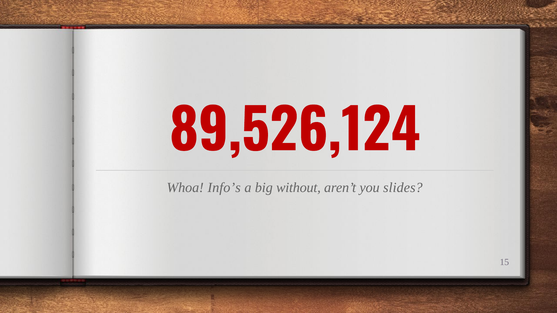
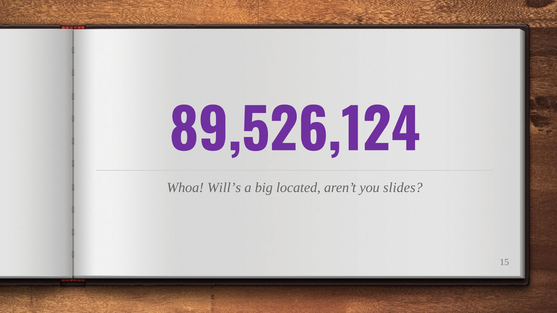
89,526,124 colour: red -> purple (295, 132)
Info’s: Info’s -> Will’s (224, 188)
without: without -> located (298, 188)
